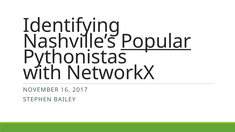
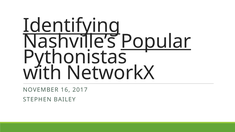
Identifying underline: none -> present (72, 26)
